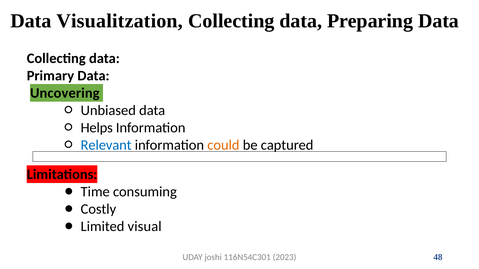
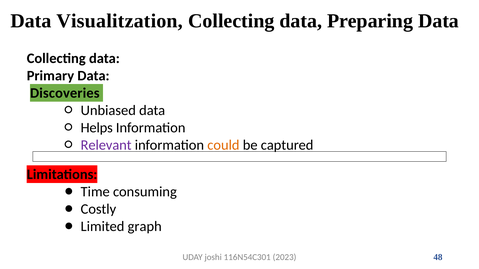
Uncovering: Uncovering -> Discoveries (65, 93)
Relevant colour: blue -> purple (106, 145)
visual: visual -> graph (145, 227)
